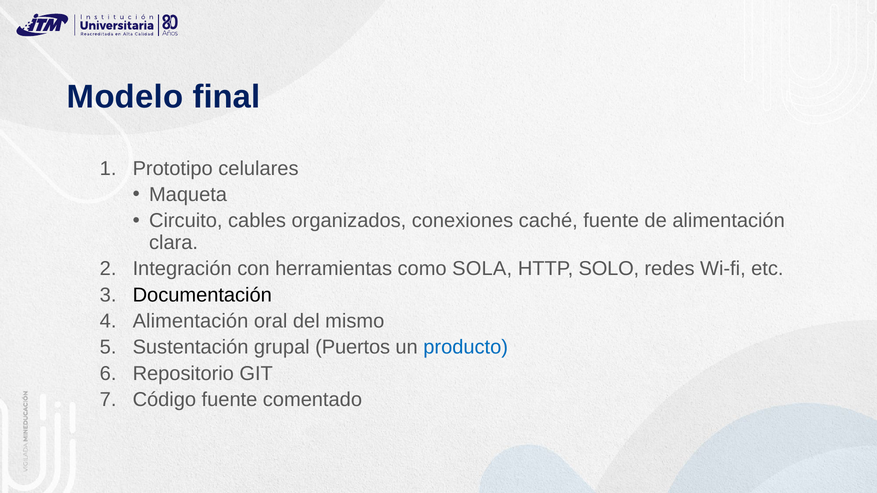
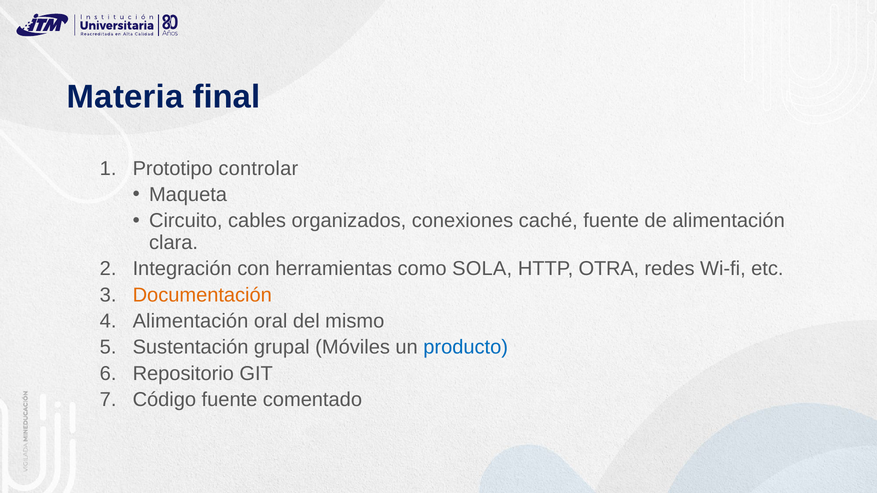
Modelo: Modelo -> Materia (125, 97)
celulares: celulares -> controlar (258, 168)
SOLO: SOLO -> OTRA (609, 269)
Documentación colour: black -> orange (202, 295)
Puertos: Puertos -> Móviles (353, 348)
